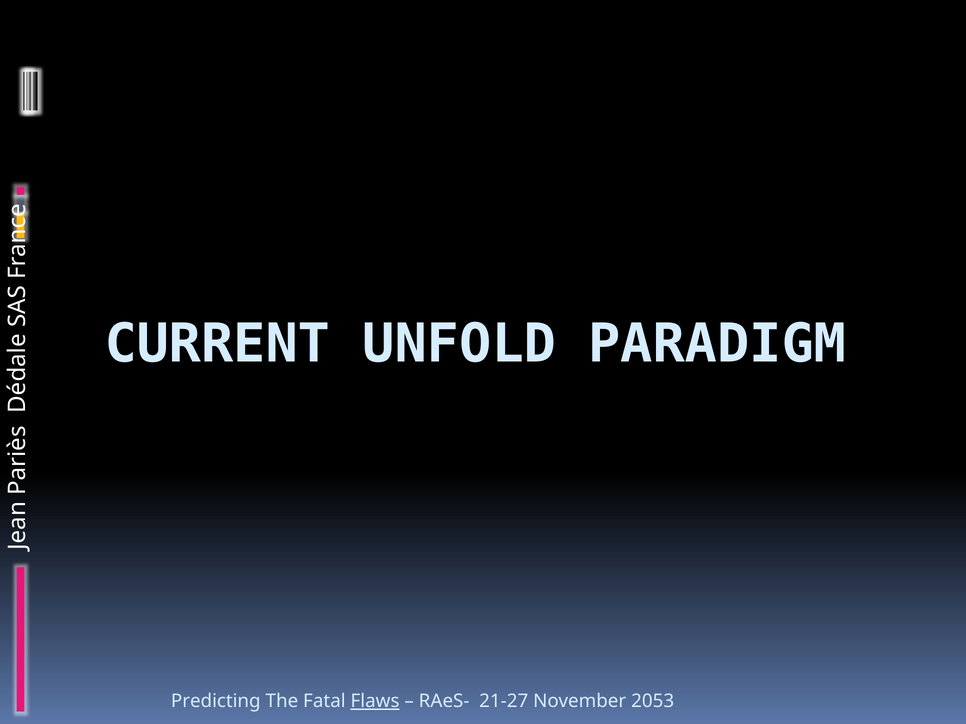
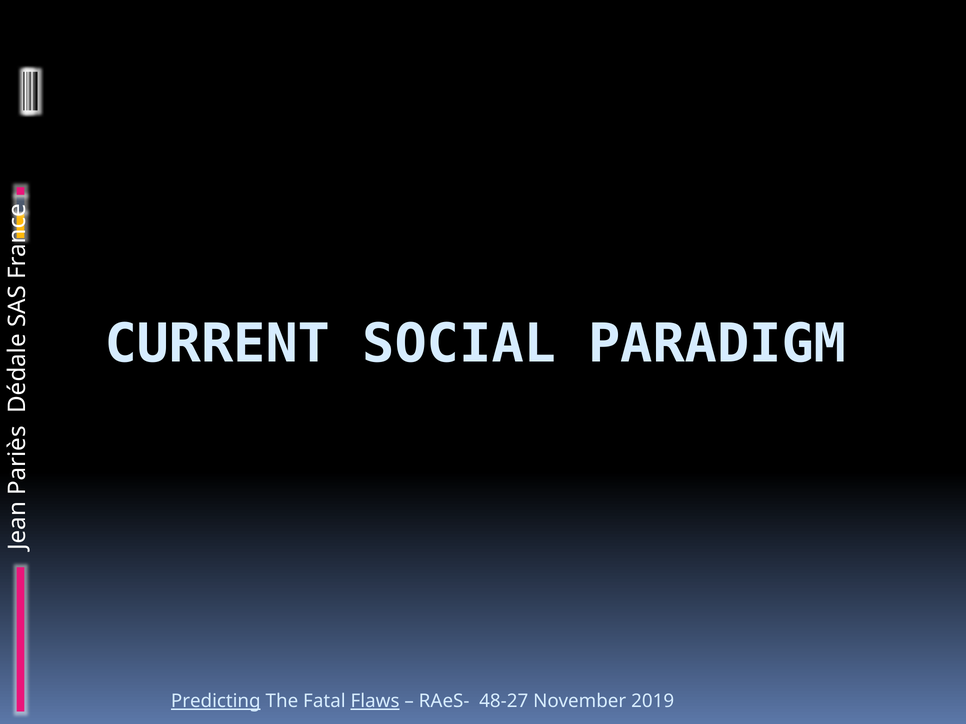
UNFOLD: UNFOLD -> SOCIAL (459, 344)
Predicting underline: none -> present (216, 702)
21-27: 21-27 -> 48-27 (504, 702)
2053: 2053 -> 2019 (653, 702)
